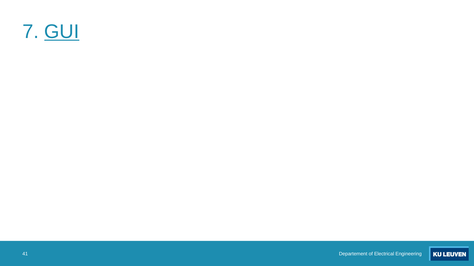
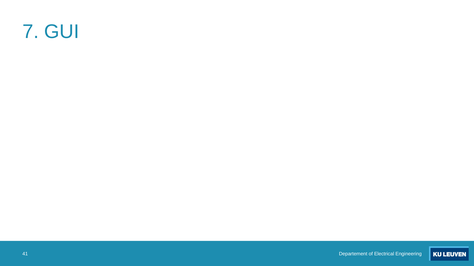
GUI underline: present -> none (62, 32)
